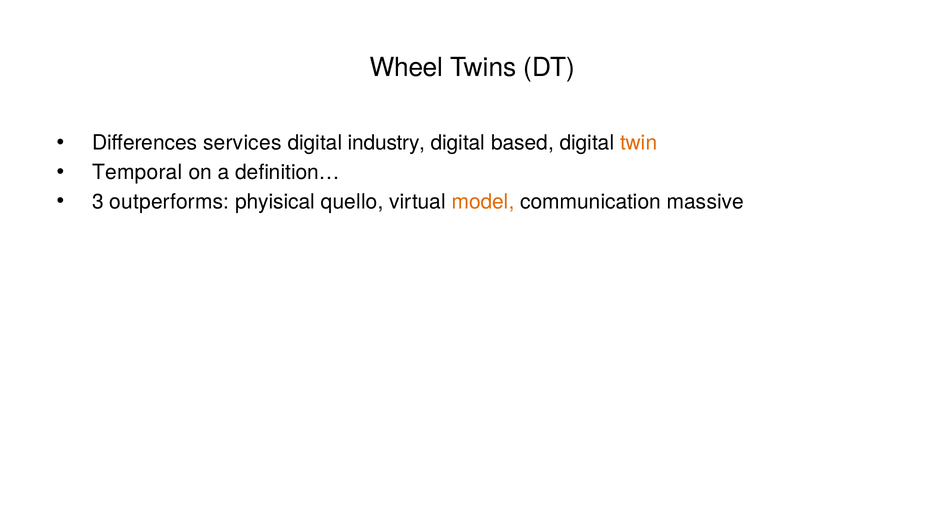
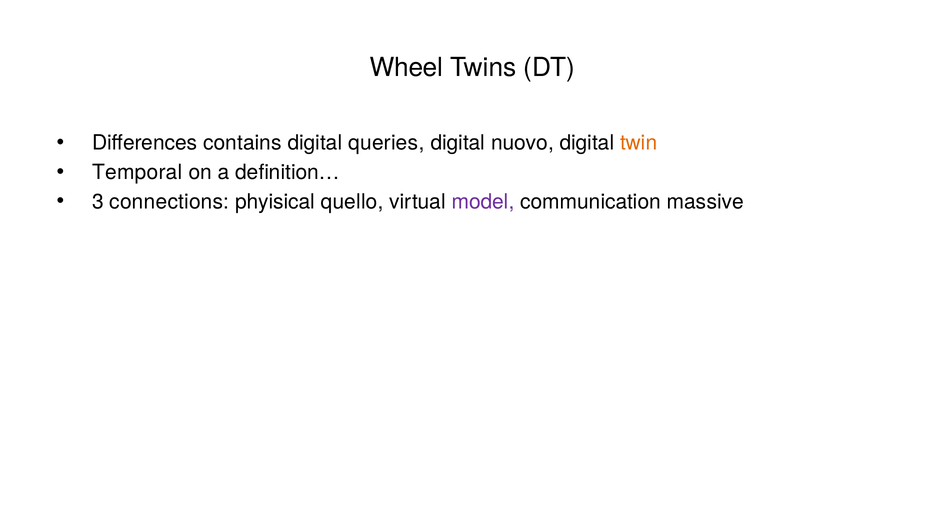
services: services -> contains (242, 143)
industry: industry -> queries (386, 143)
based: based -> nuovo (522, 143)
outperforms: outperforms -> connections (169, 202)
model colour: orange -> purple (483, 202)
